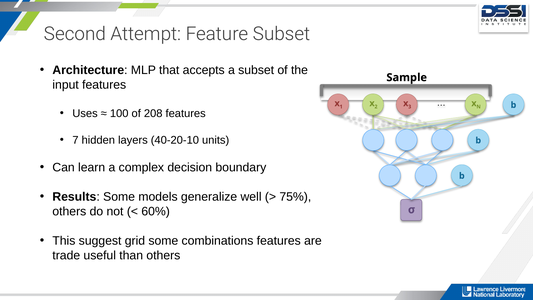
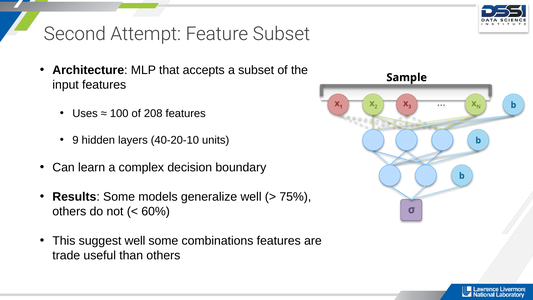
7: 7 -> 9 (75, 140)
suggest grid: grid -> well (135, 241)
